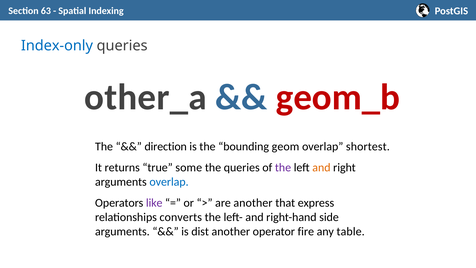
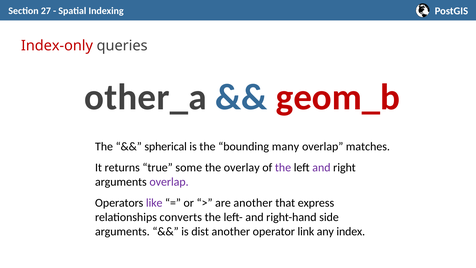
63: 63 -> 27 (46, 11)
Index-only colour: blue -> red (57, 46)
direction: direction -> spherical (166, 147)
geom: geom -> many (285, 147)
shortest: shortest -> matches (368, 147)
the queries: queries -> overlay (242, 167)
and colour: orange -> purple (321, 167)
overlap colour: blue -> purple (169, 182)
fire: fire -> link (306, 231)
table: table -> index (351, 231)
